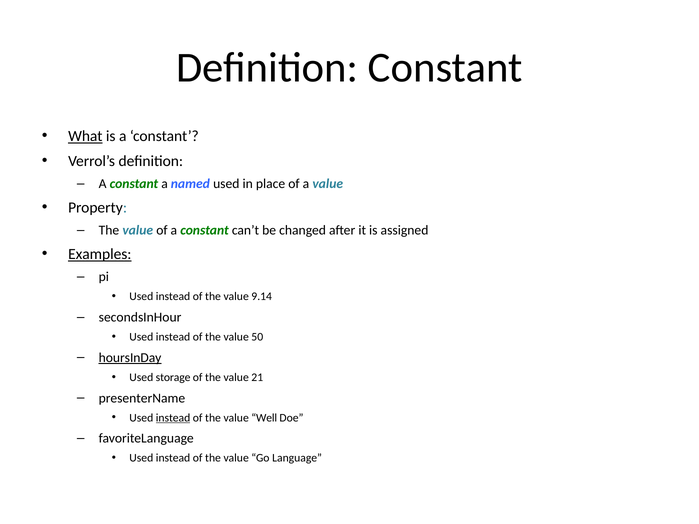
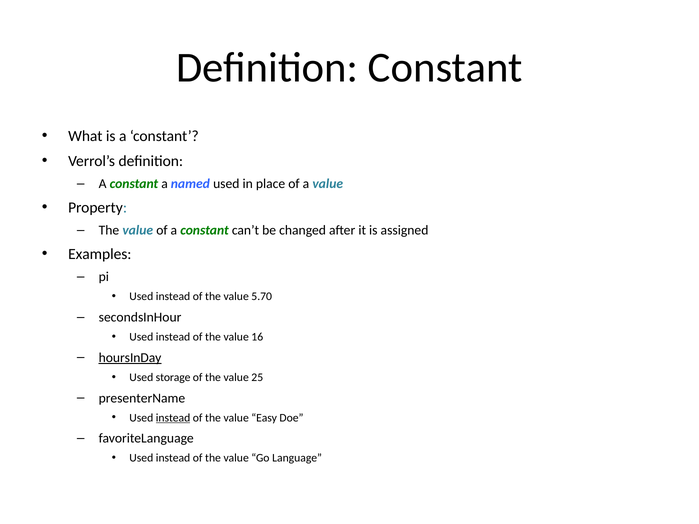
What underline: present -> none (85, 136)
Examples underline: present -> none (100, 254)
9.14: 9.14 -> 5.70 (262, 297)
50: 50 -> 16 (257, 337)
21: 21 -> 25 (257, 378)
Well: Well -> Easy (264, 418)
